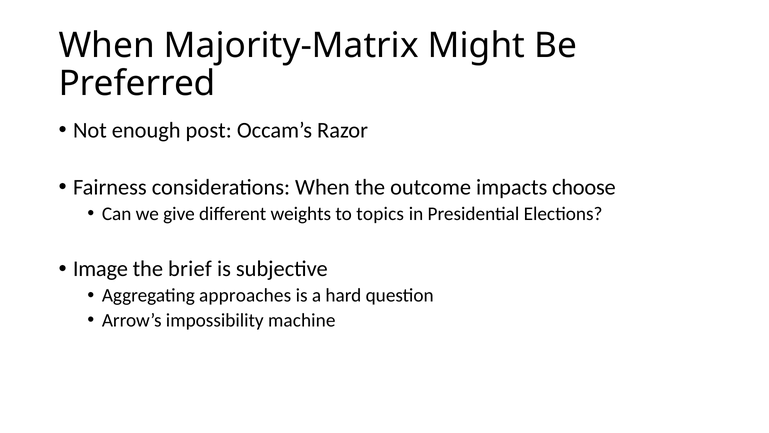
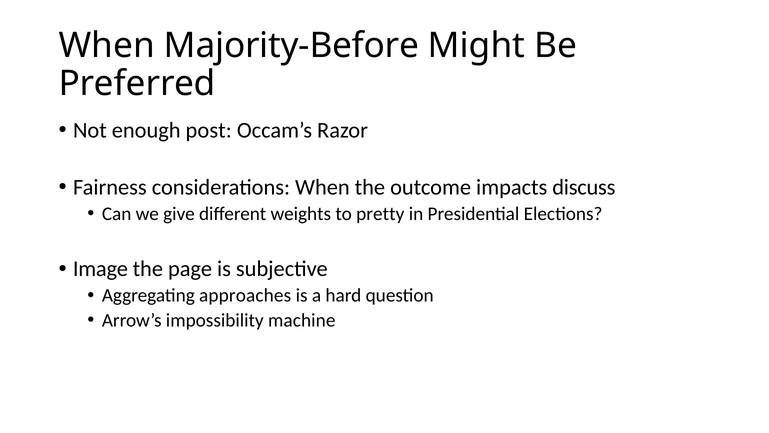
Majority-Matrix: Majority-Matrix -> Majority-Before (292, 46)
choose: choose -> discuss (584, 187)
topics: topics -> pretty (380, 214)
brief: brief -> page (190, 269)
